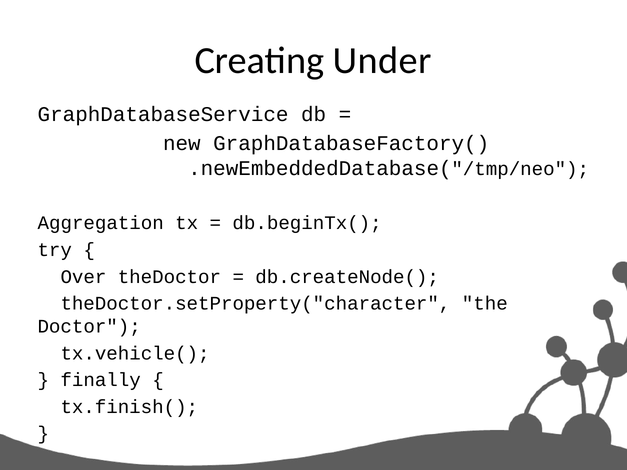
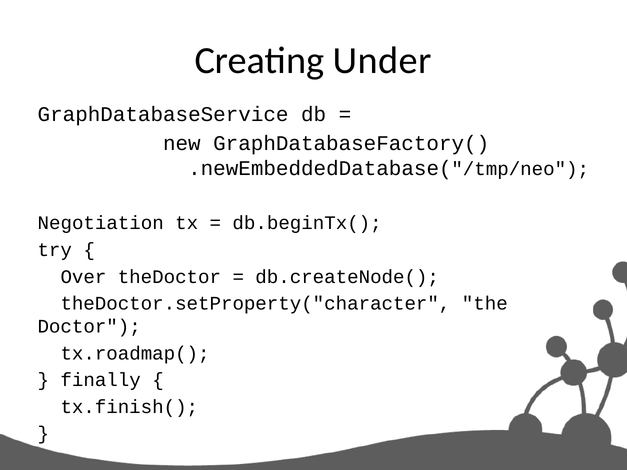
Aggregation: Aggregation -> Negotiation (101, 223)
tx.vehicle(: tx.vehicle( -> tx.roadmap( (135, 353)
